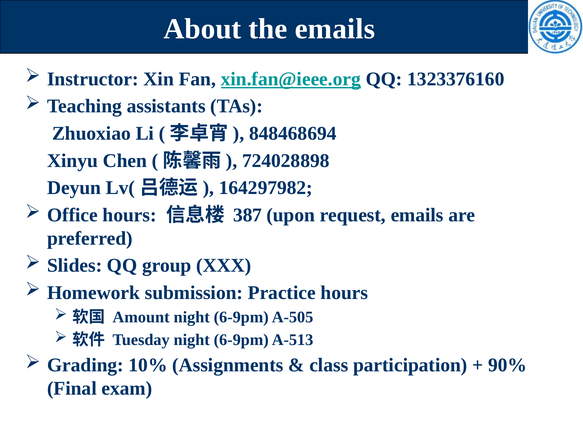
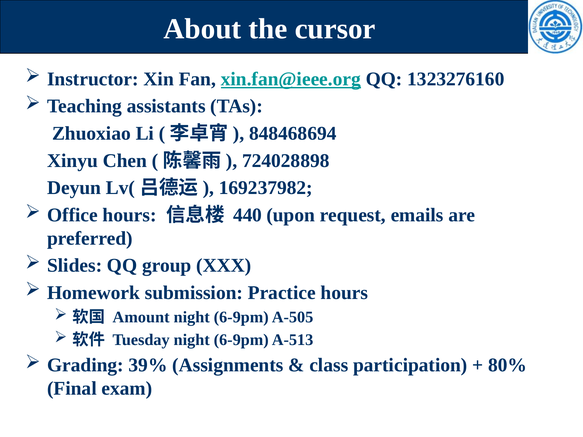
the emails: emails -> cursor (335, 29)
1323376160: 1323376160 -> 1323276160 (456, 79)
164297982: 164297982 -> 169237982 (266, 188)
387: 387 -> 440 (248, 215)
10%: 10% -> 39% (148, 365)
90%: 90% -> 80% (508, 365)
